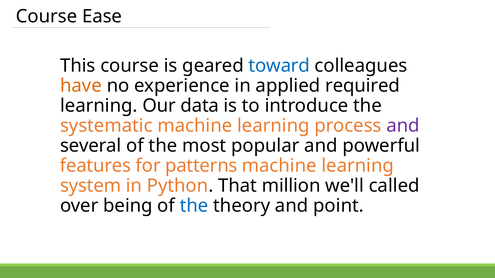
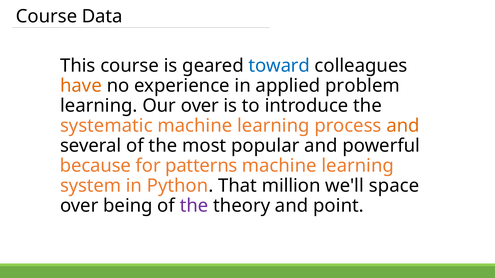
Ease: Ease -> Data (102, 16)
required: required -> problem (363, 86)
Our data: data -> over (200, 106)
and colour: purple -> orange (403, 126)
features: features -> because (95, 166)
called: called -> space (394, 186)
the colour: blue -> purple (194, 206)
